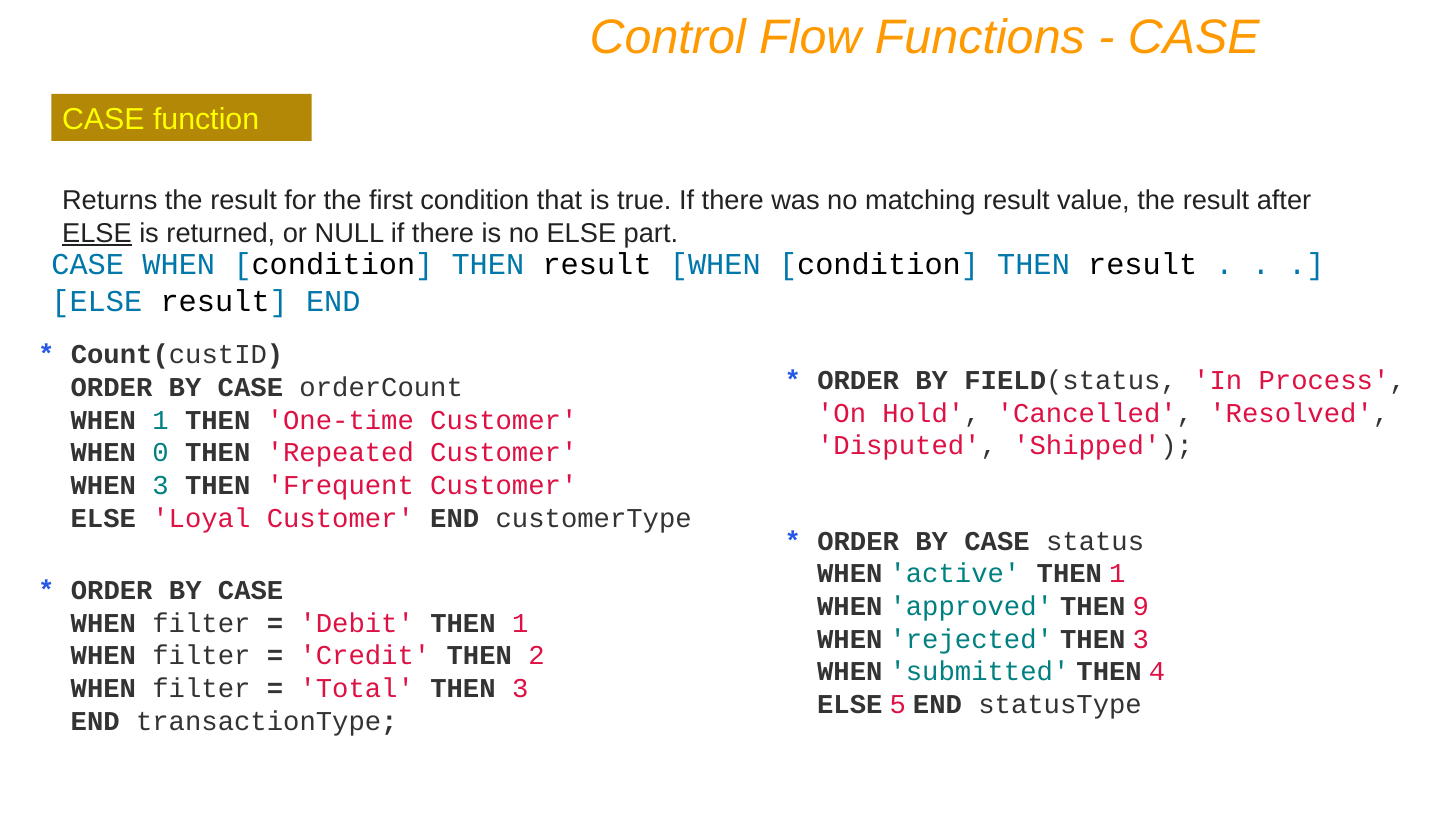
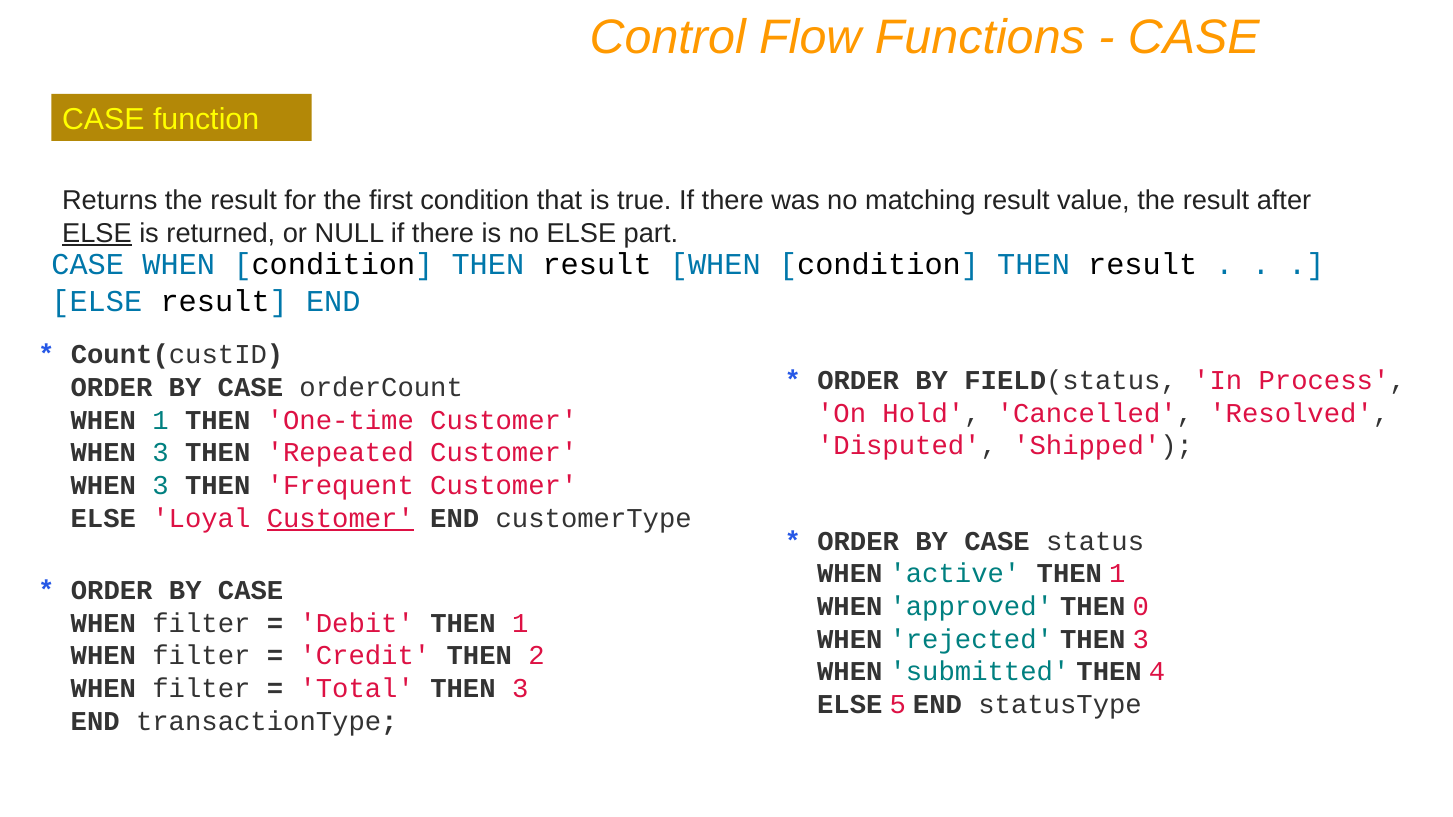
0: 0 -> 3 (161, 453)
Customer underline: none -> present (340, 518)
9: 9 -> 0 (1141, 607)
